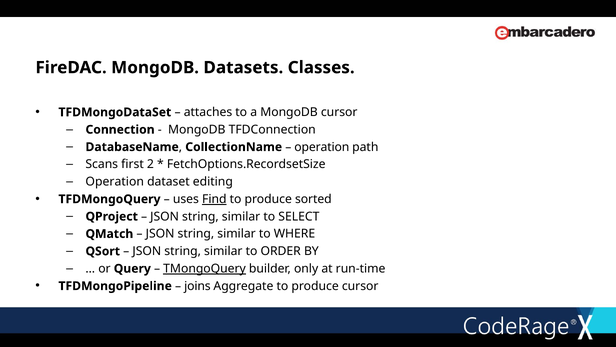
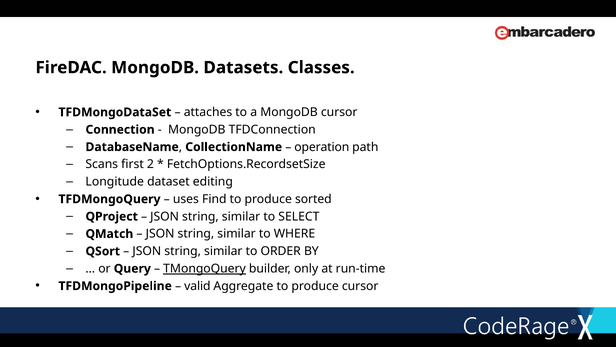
Operation: Operation -> Longitude (115, 182)
Find underline: present -> none (214, 199)
joins: joins -> valid (197, 286)
